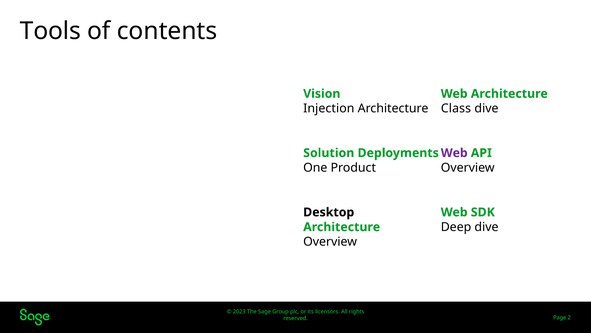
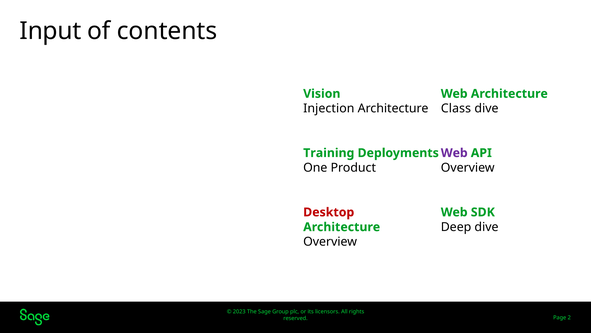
Tools: Tools -> Input (50, 31)
Solution: Solution -> Training (329, 153)
Desktop colour: black -> red (329, 212)
